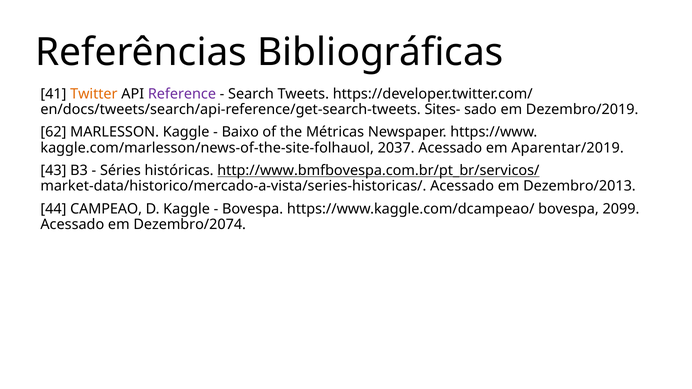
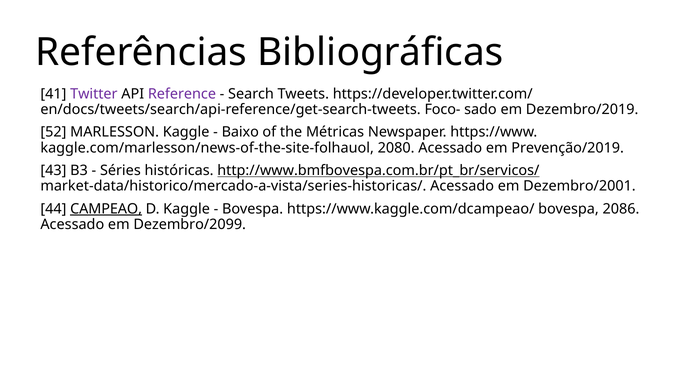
Twitter colour: orange -> purple (94, 94)
Sites-: Sites- -> Foco- (443, 110)
62: 62 -> 52 (53, 132)
2037: 2037 -> 2080 (396, 148)
Aparentar/2019: Aparentar/2019 -> Prevenção/2019 (568, 148)
Dezembro/2013: Dezembro/2013 -> Dezembro/2001 (579, 186)
CAMPEAO underline: none -> present (106, 209)
2099: 2099 -> 2086 (621, 209)
Dezembro/2074: Dezembro/2074 -> Dezembro/2099 (190, 225)
